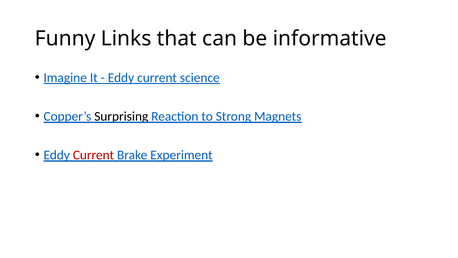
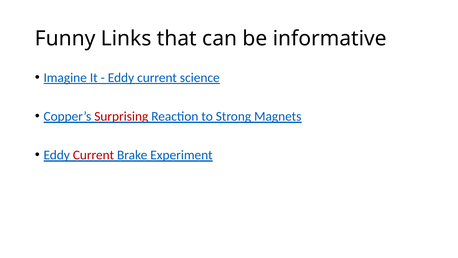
Surprising colour: black -> red (121, 116)
